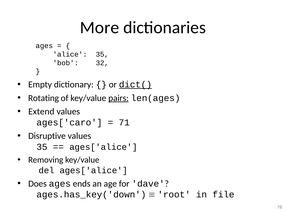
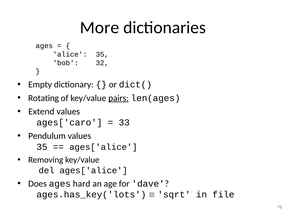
dict( underline: present -> none (135, 85)
71: 71 -> 33 (124, 123)
Disruptive: Disruptive -> Pendulum (47, 136)
ends: ends -> hard (82, 184)
ages.has_key('down: ages.has_key('down -> ages.has_key('lots (91, 195)
root: root -> sqrt (174, 195)
